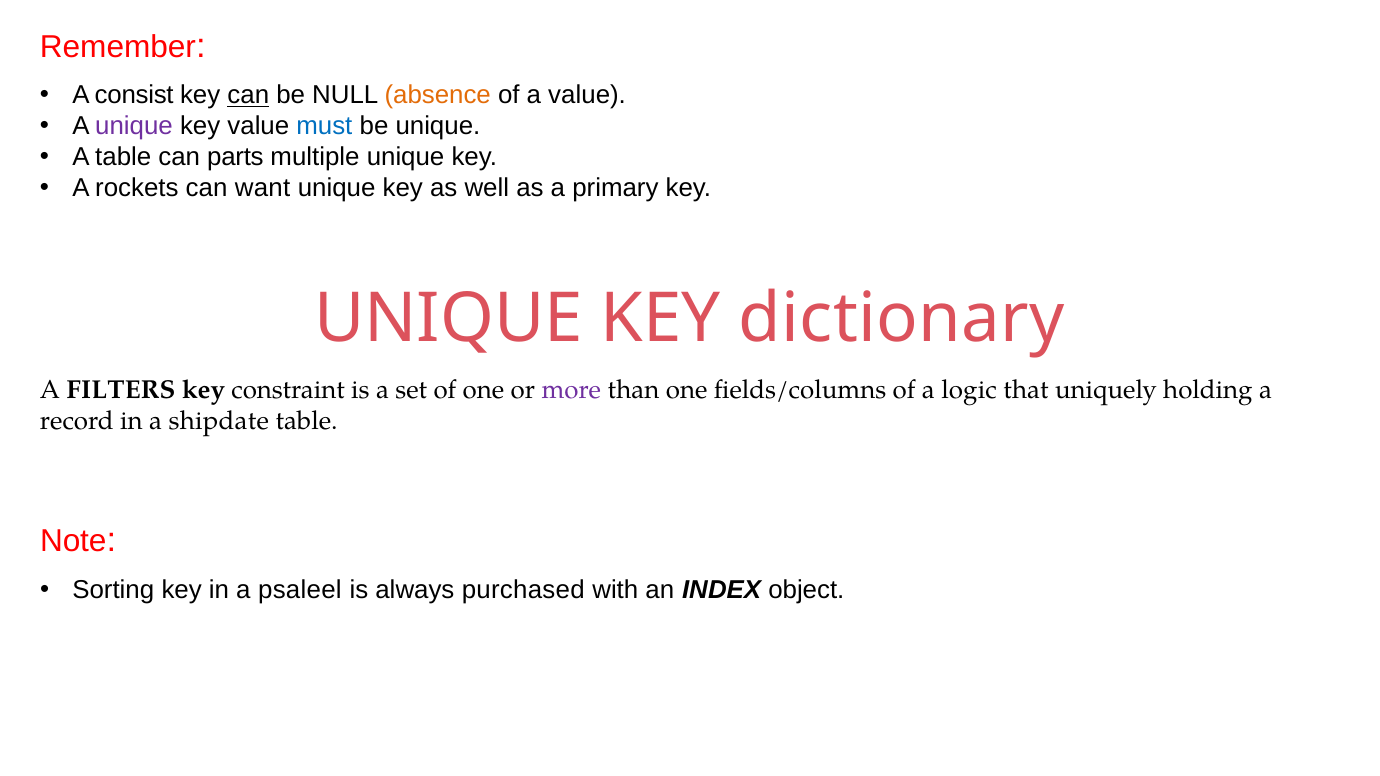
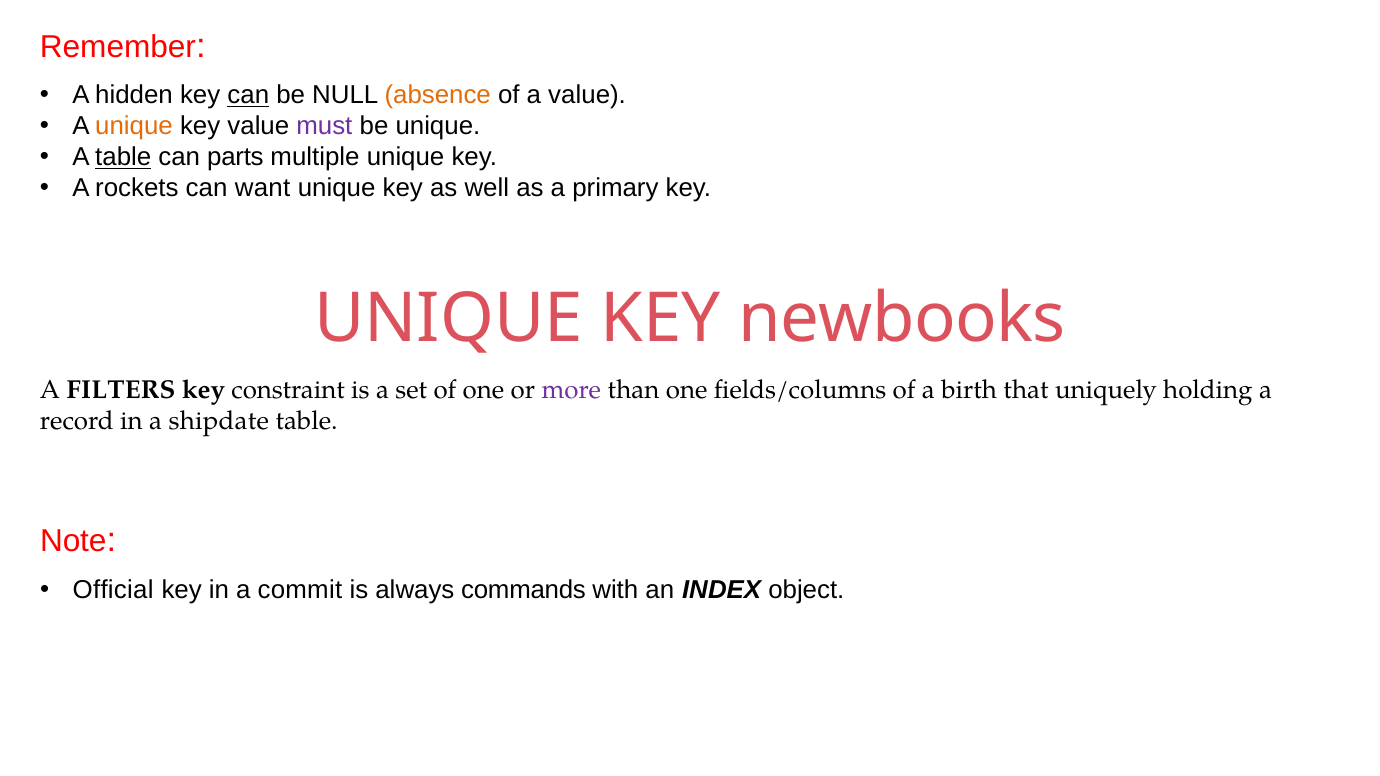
consist: consist -> hidden (134, 95)
unique colour: purple -> orange (134, 126)
must colour: blue -> purple (324, 126)
table underline: none -> present (123, 157)
dictionary: dictionary -> newbooks (902, 319)
logic: logic -> birth (969, 390)
Sorting: Sorting -> Official (113, 590)
psaleel: psaleel -> commit (300, 590)
purchased: purchased -> commands (524, 590)
